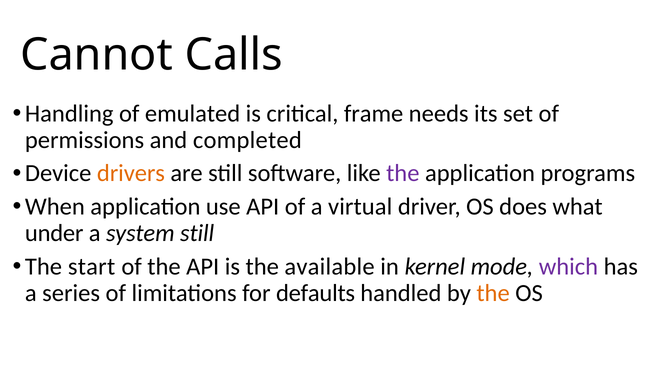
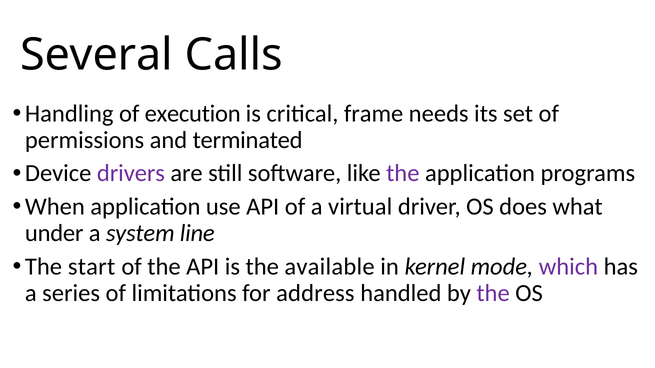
Cannot: Cannot -> Several (97, 55)
emulated: emulated -> execution (193, 114)
completed: completed -> terminated (248, 140)
drivers colour: orange -> purple (131, 174)
system still: still -> line (197, 233)
defaults: defaults -> address (315, 293)
the colour: orange -> purple (493, 293)
